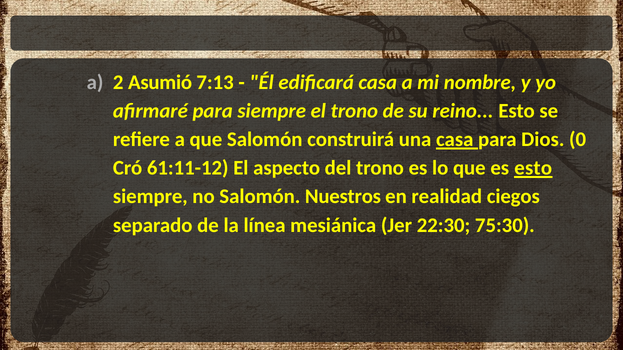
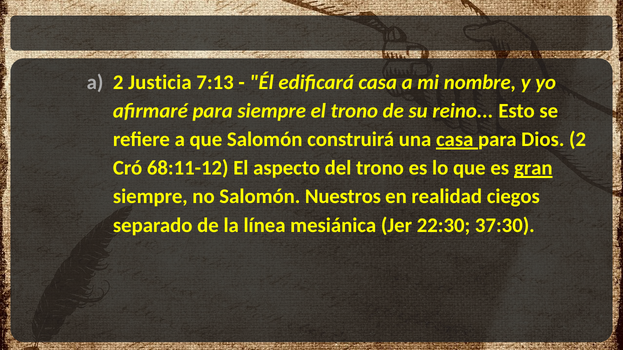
Asumió: Asumió -> Justicia (160, 82)
Dios 0: 0 -> 2 (578, 140)
61:11-12: 61:11-12 -> 68:11-12 (188, 168)
es esto: esto -> gran (533, 168)
75:30: 75:30 -> 37:30 (505, 226)
